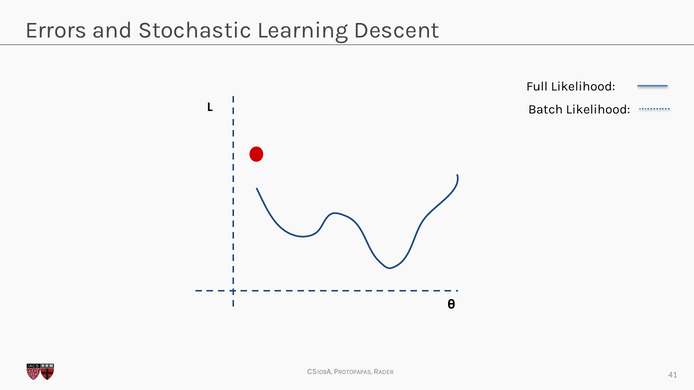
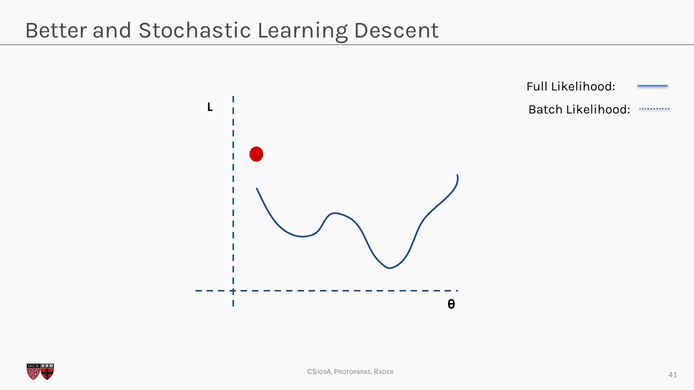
Errors: Errors -> Better (56, 30)
